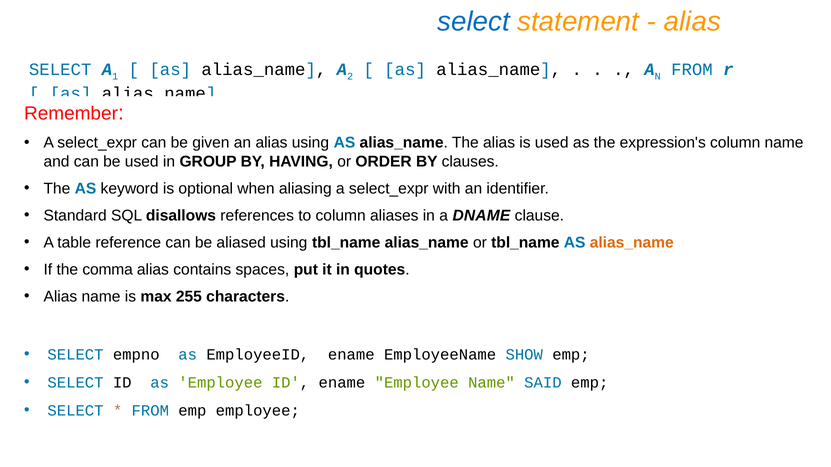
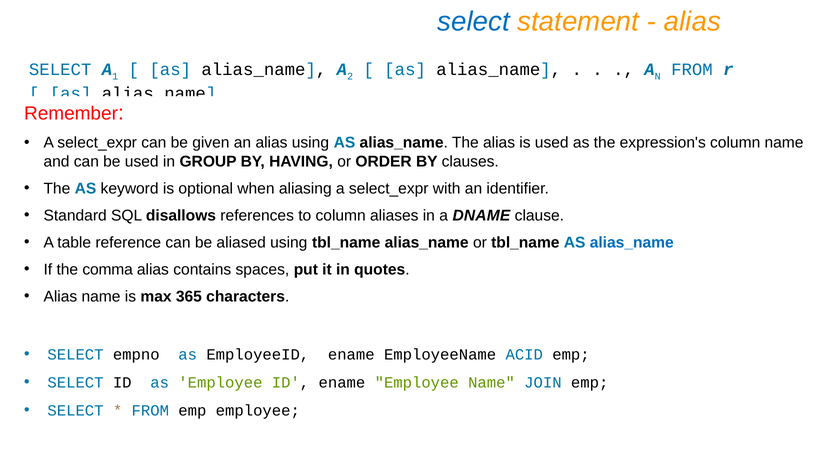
alias_name colour: orange -> blue (632, 243)
255: 255 -> 365 (189, 297)
SHOW: SHOW -> ACID (524, 355)
SAID: SAID -> JOIN (543, 383)
